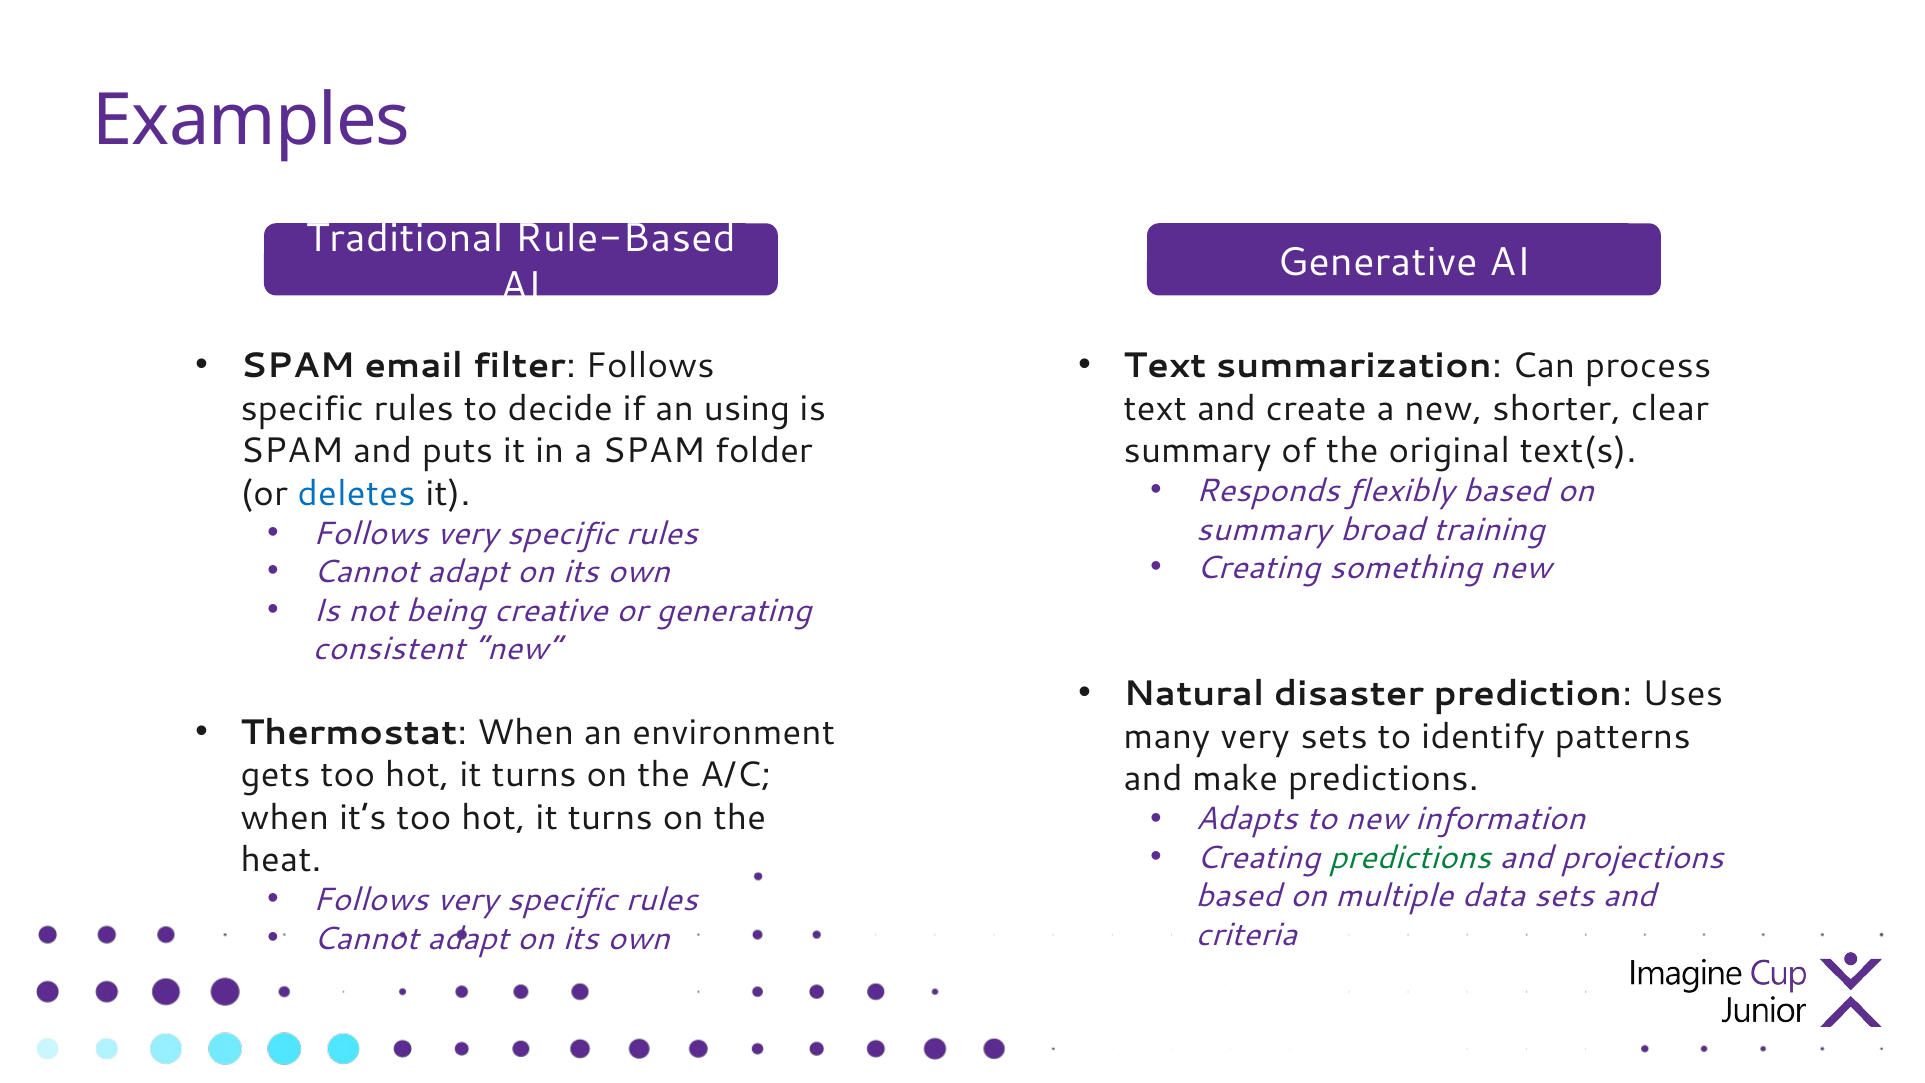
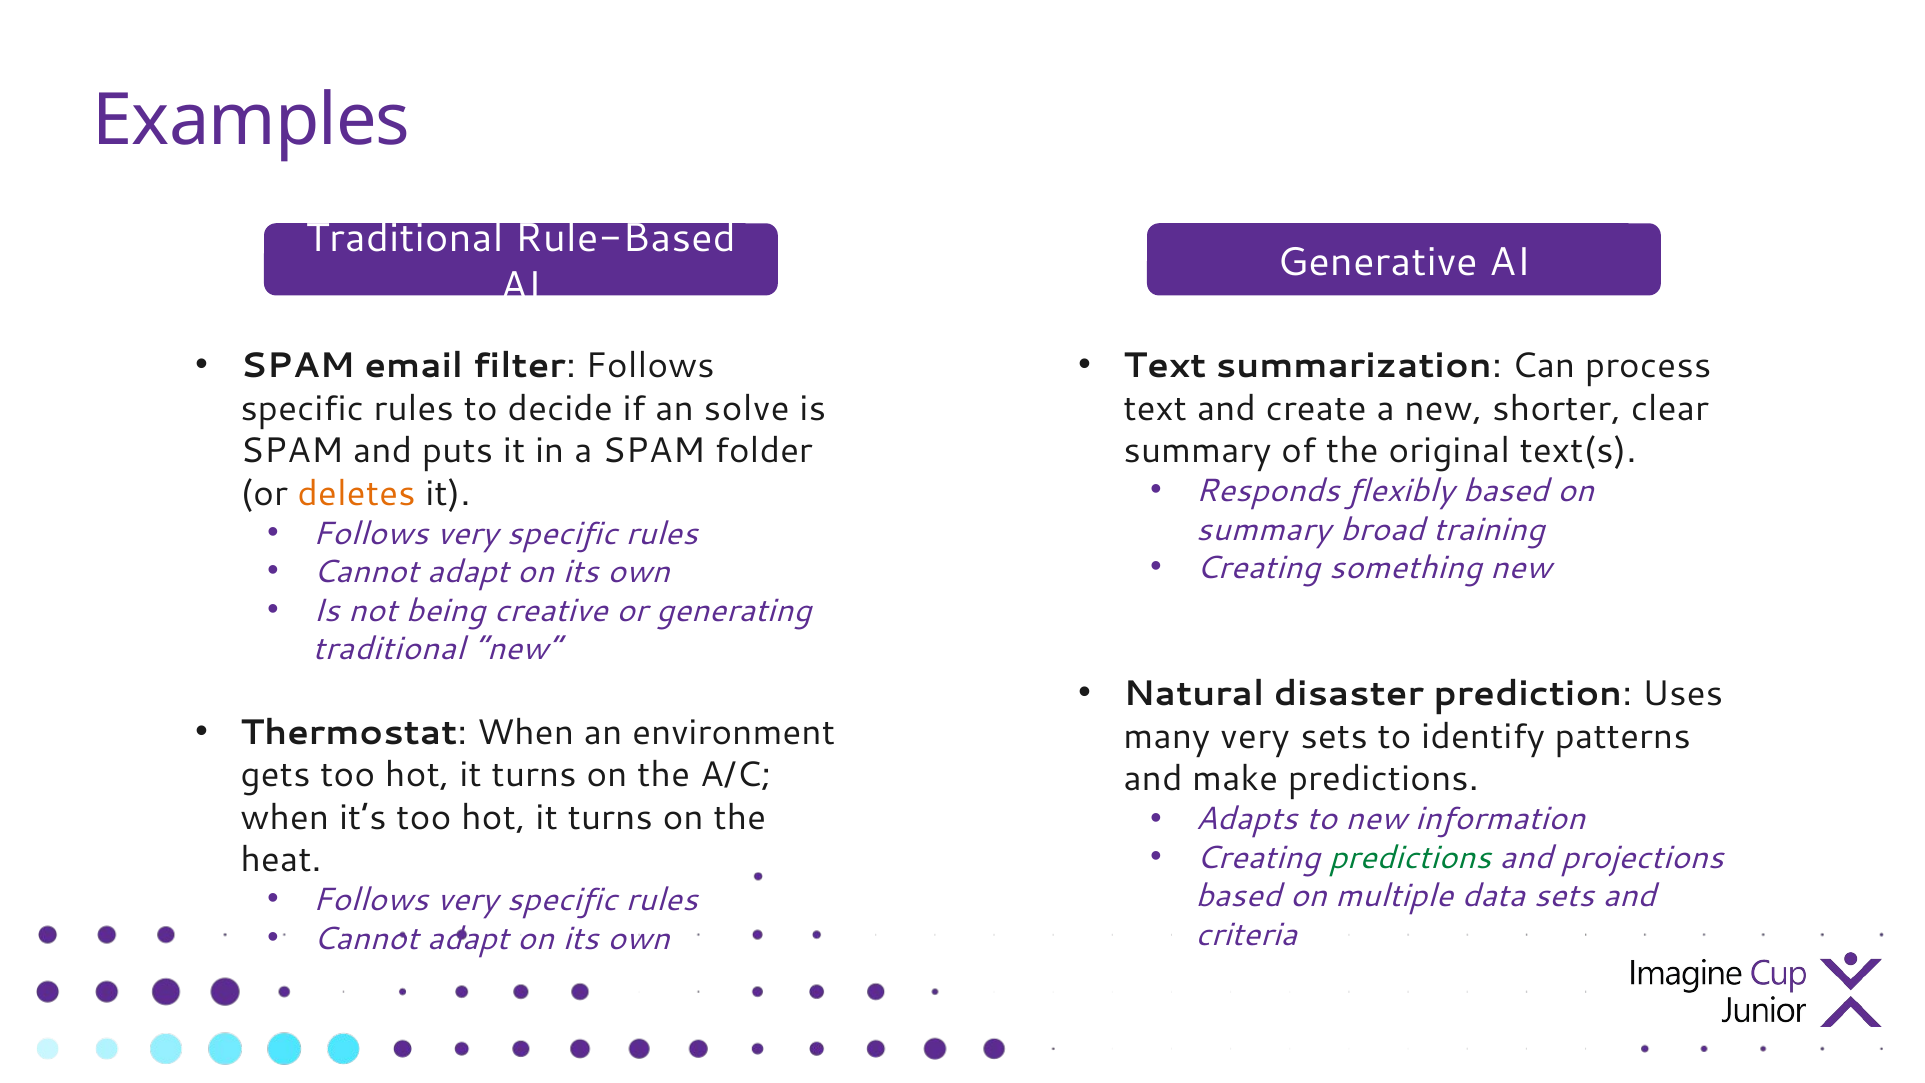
using: using -> solve (747, 408)
deletes colour: blue -> orange (357, 493)
consistent: consistent -> traditional (389, 649)
